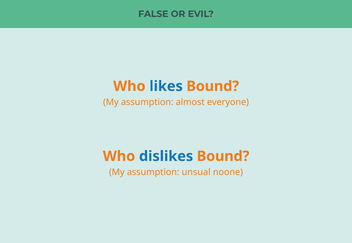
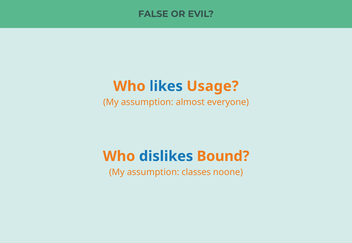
likes Bound: Bound -> Usage (213, 86)
unsual: unsual -> classes (196, 173)
